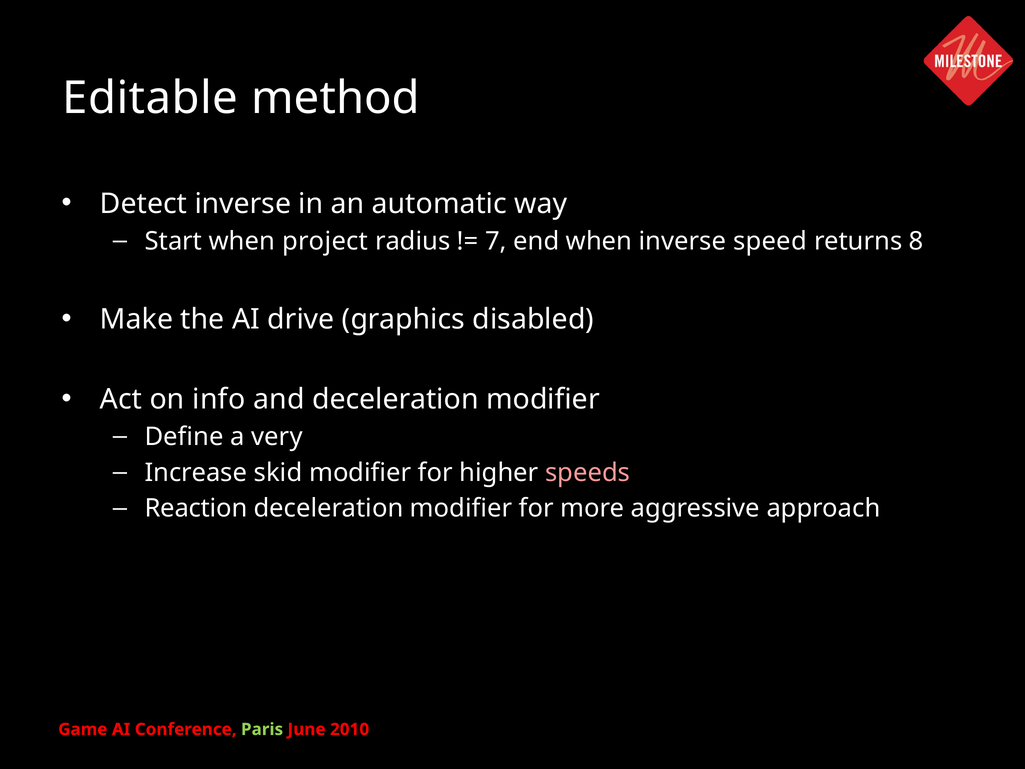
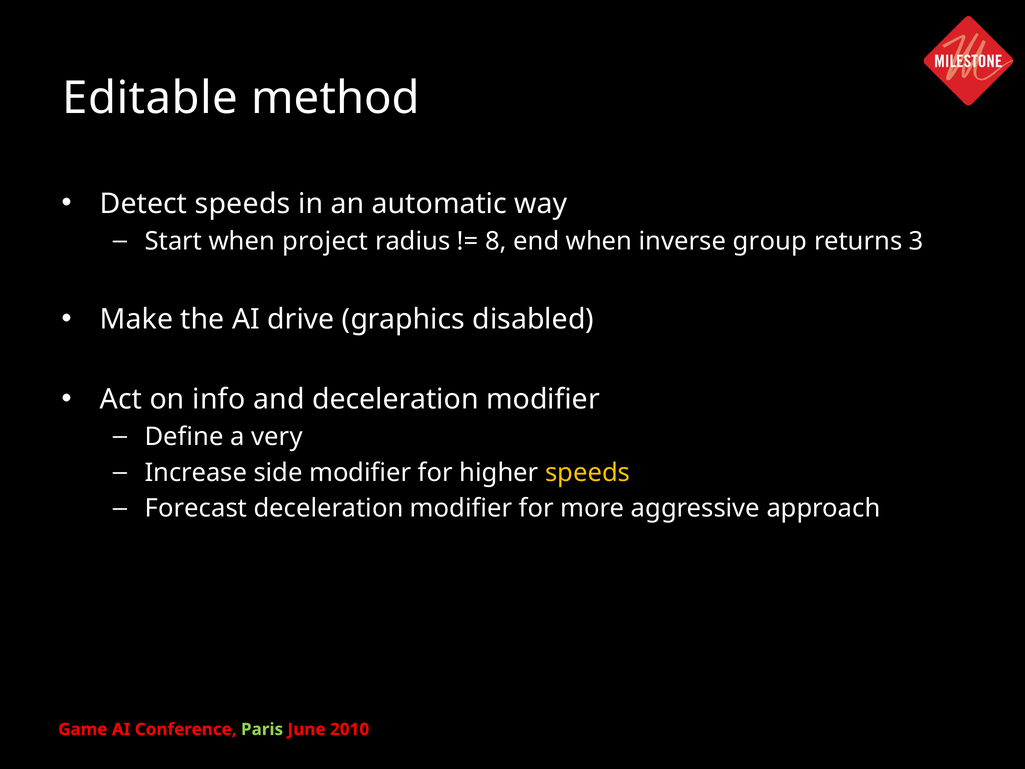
Detect inverse: inverse -> speeds (243, 204)
7: 7 -> 8 (496, 241)
speed: speed -> group (770, 241)
8: 8 -> 3 (916, 241)
skid: skid -> side (278, 472)
speeds colour: pink -> yellow (588, 472)
Reaction: Reaction -> Forecast (196, 508)
